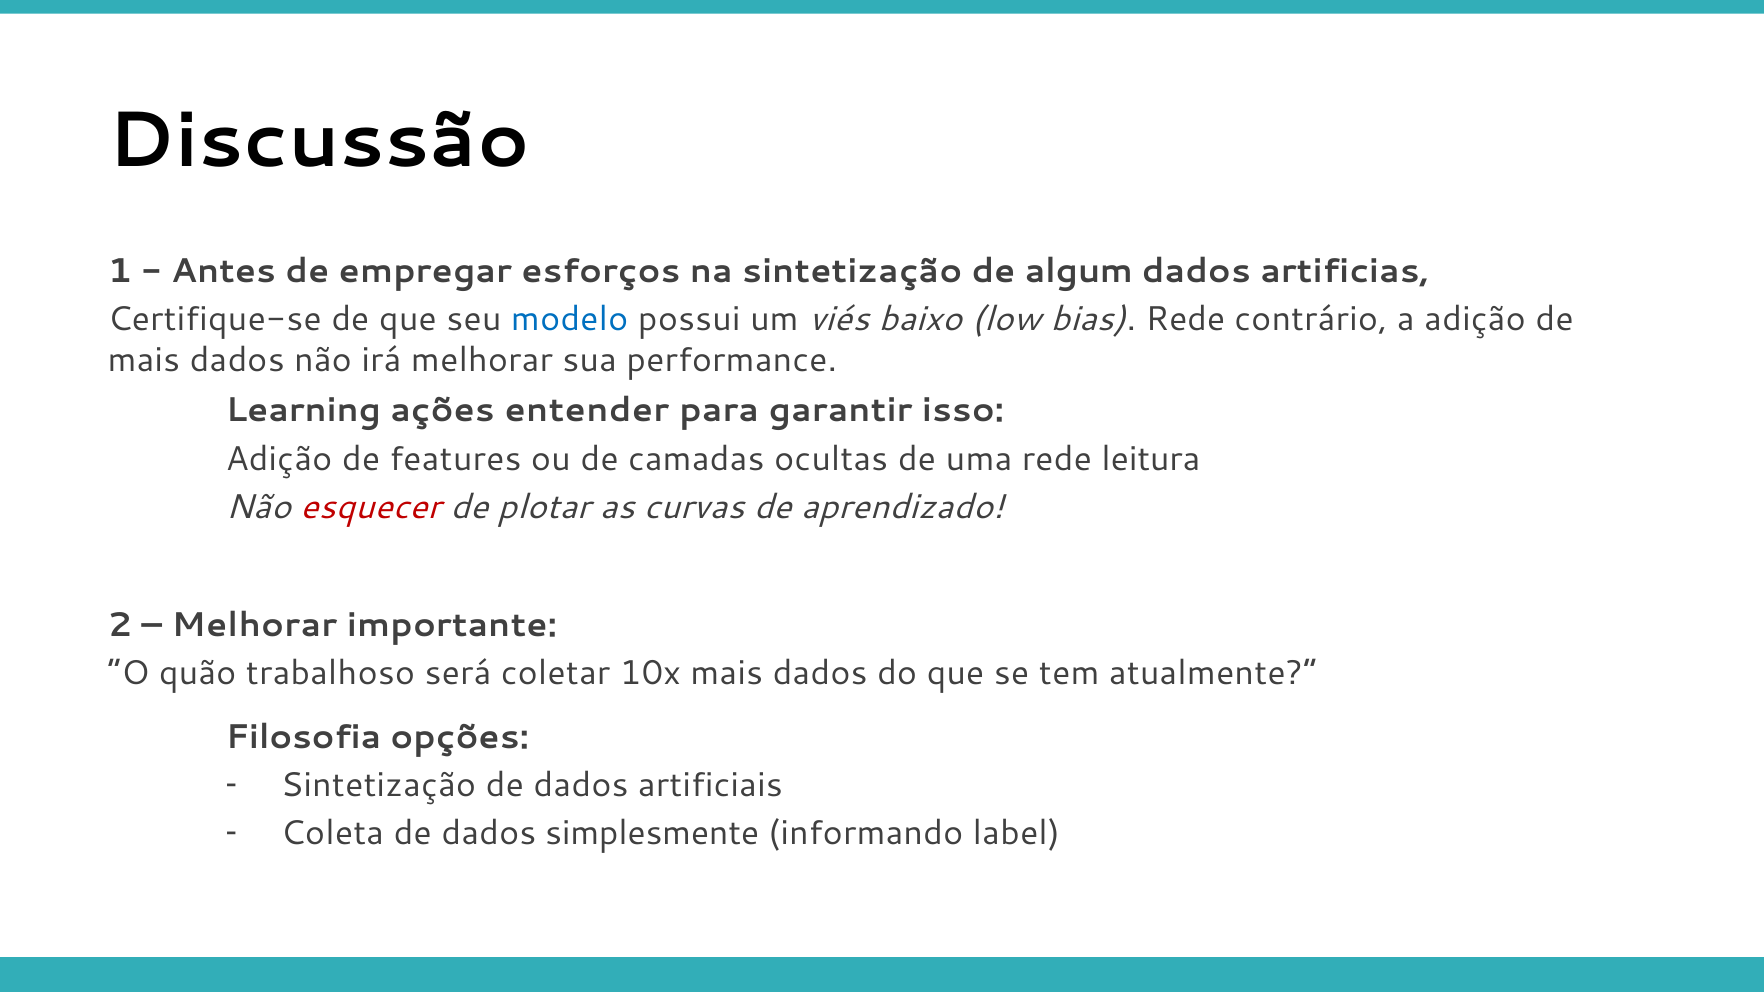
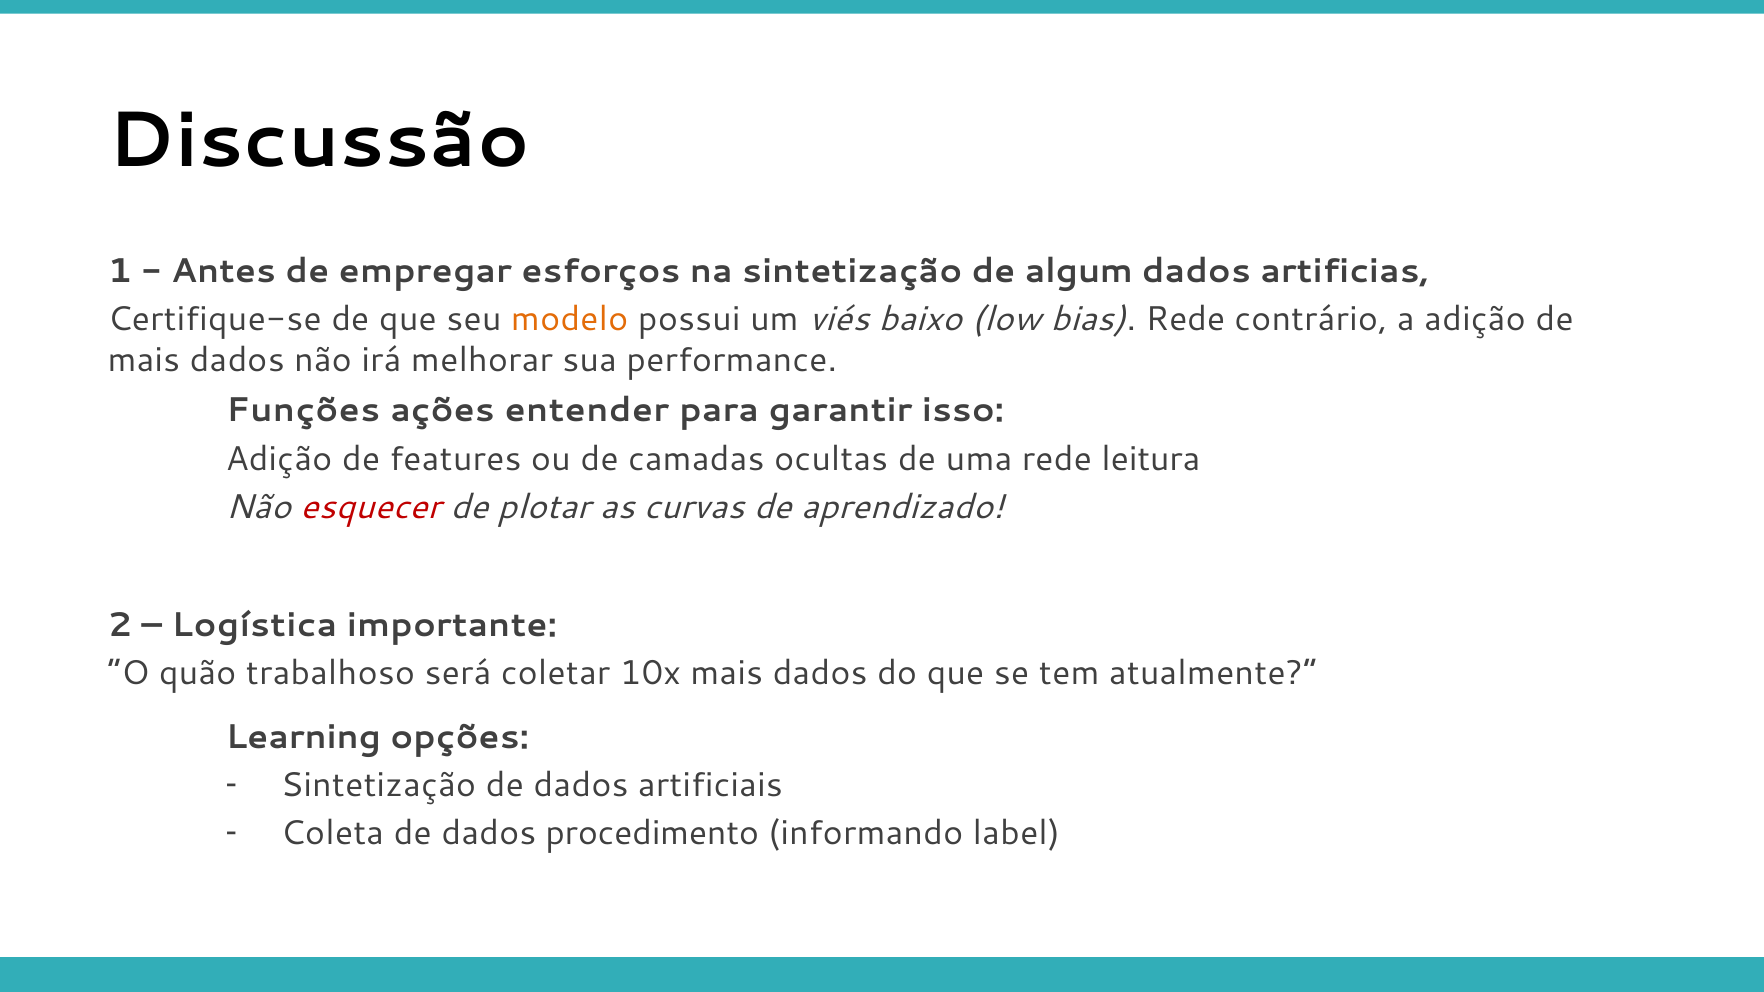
modelo colour: blue -> orange (570, 319)
Learning: Learning -> Funções (303, 411)
Melhorar: Melhorar -> Logística (254, 625)
Filosofia: Filosofia -> Learning (303, 737)
simplesmente: simplesmente -> procedimento (652, 833)
